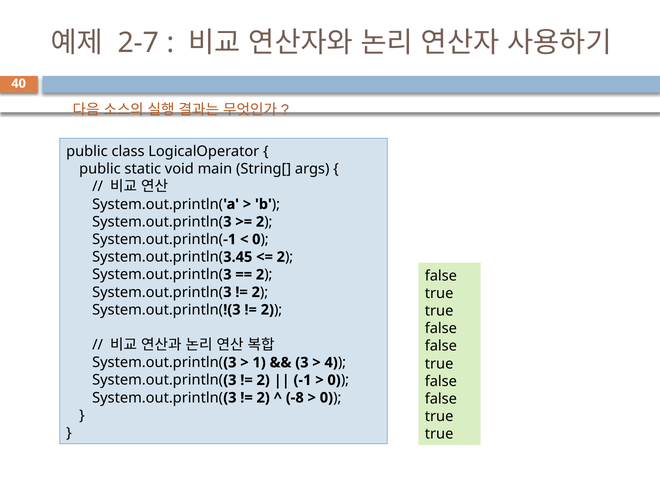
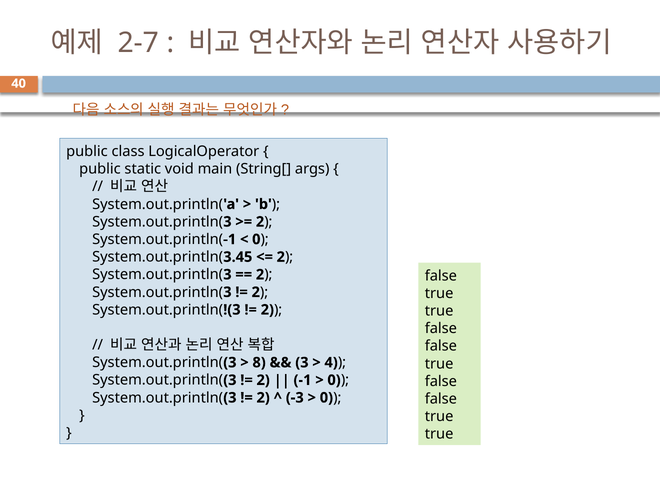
1: 1 -> 8 (259, 363)
-8: -8 -> -3 (295, 398)
